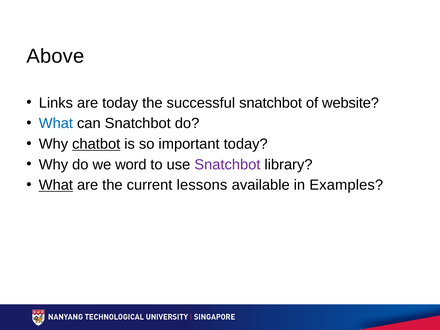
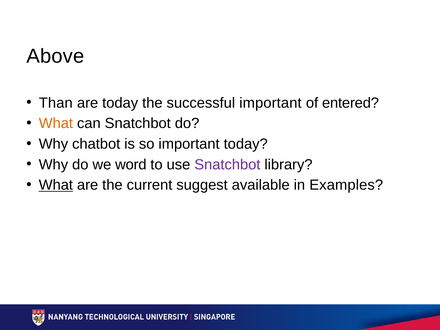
Links: Links -> Than (56, 103)
successful snatchbot: snatchbot -> important (270, 103)
website: website -> entered (350, 103)
What colour: blue -> orange (56, 123)
chatbot underline: present -> none (96, 144)
lessons: lessons -> suggest (202, 185)
